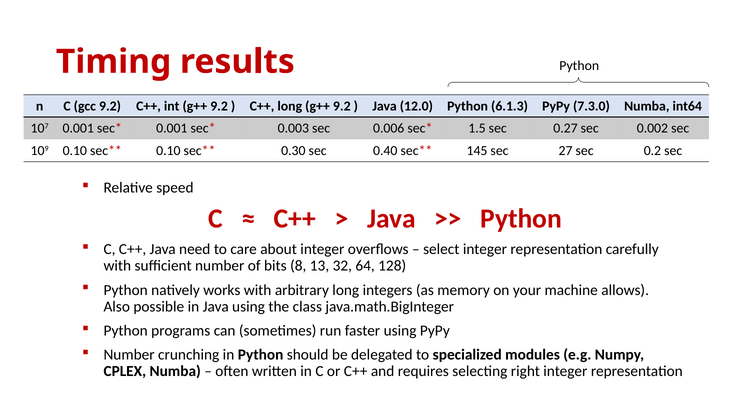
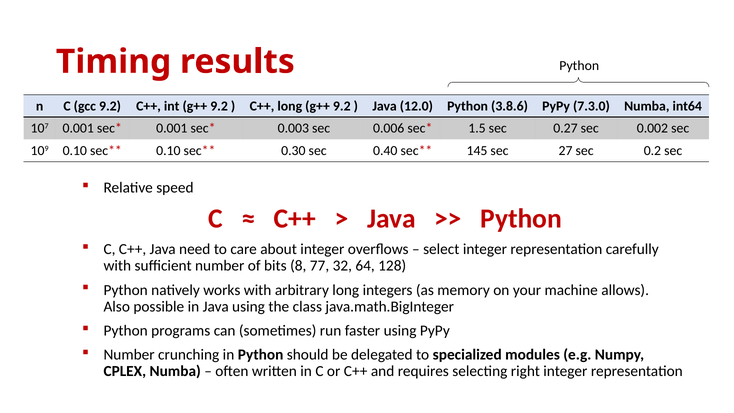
6.1.3: 6.1.3 -> 3.8.6 (510, 106)
13: 13 -> 77 (320, 266)
